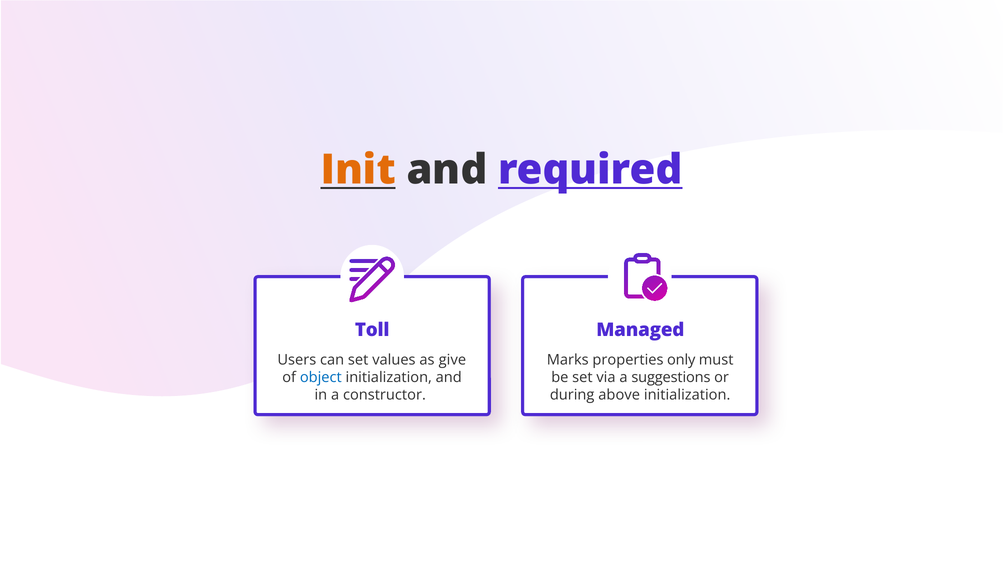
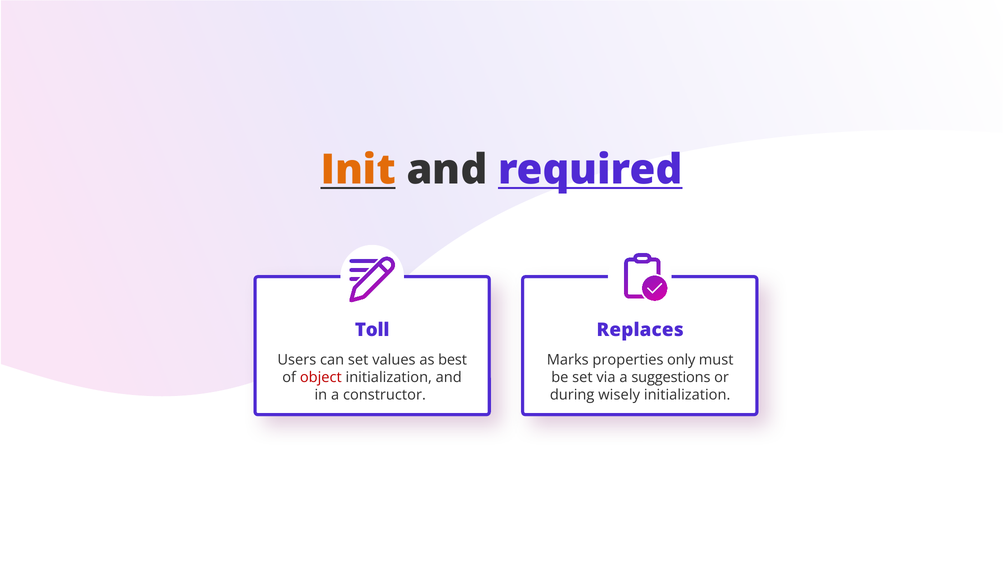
Managed: Managed -> Replaces (640, 330)
give: give -> best (453, 360)
object colour: blue -> red (321, 378)
above: above -> wisely (619, 395)
